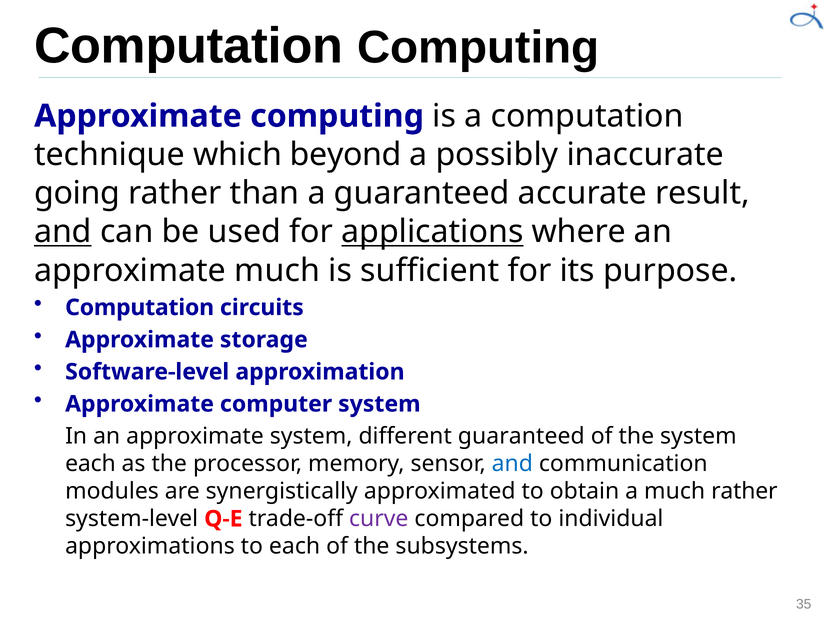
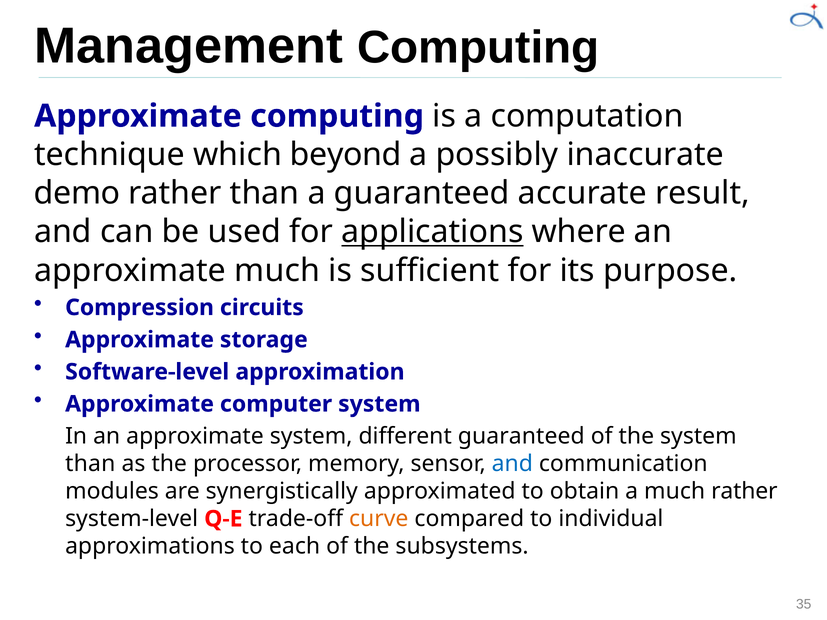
Computation: Computation -> Management (188, 46)
going: going -> demo (77, 193)
and underline: present -> none (63, 232)
Computation: Computation -> Compression (140, 308)
each: each -> than (90, 464)
curve colour: purple -> orange (379, 519)
